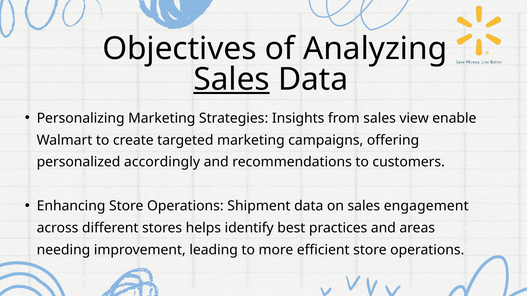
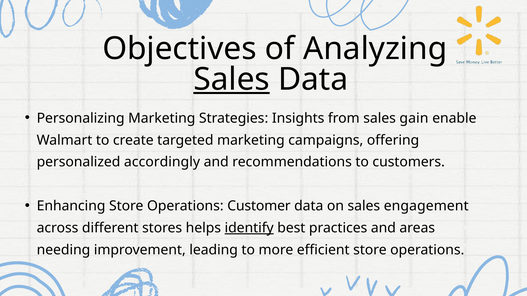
view: view -> gain (414, 118)
Shipment: Shipment -> Customer (259, 206)
identify underline: none -> present (249, 228)
